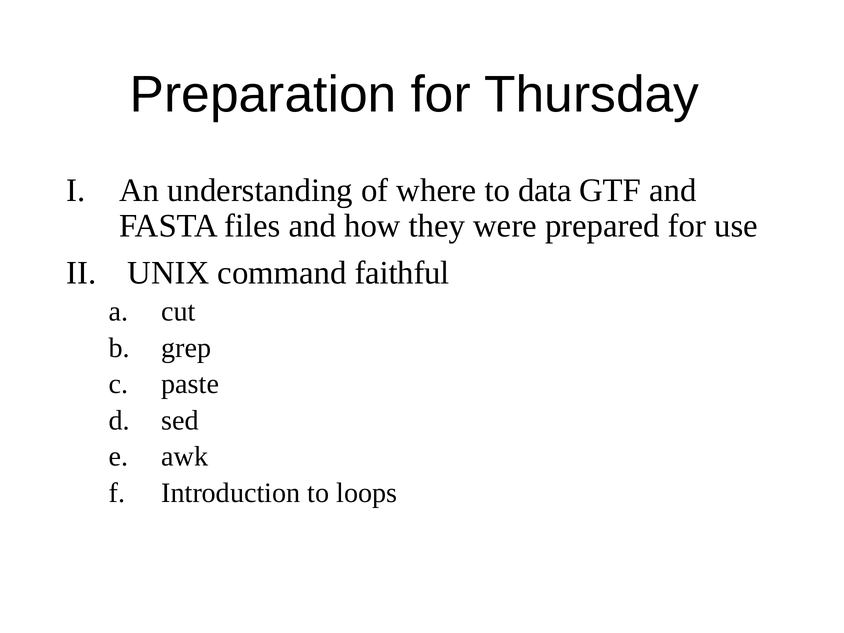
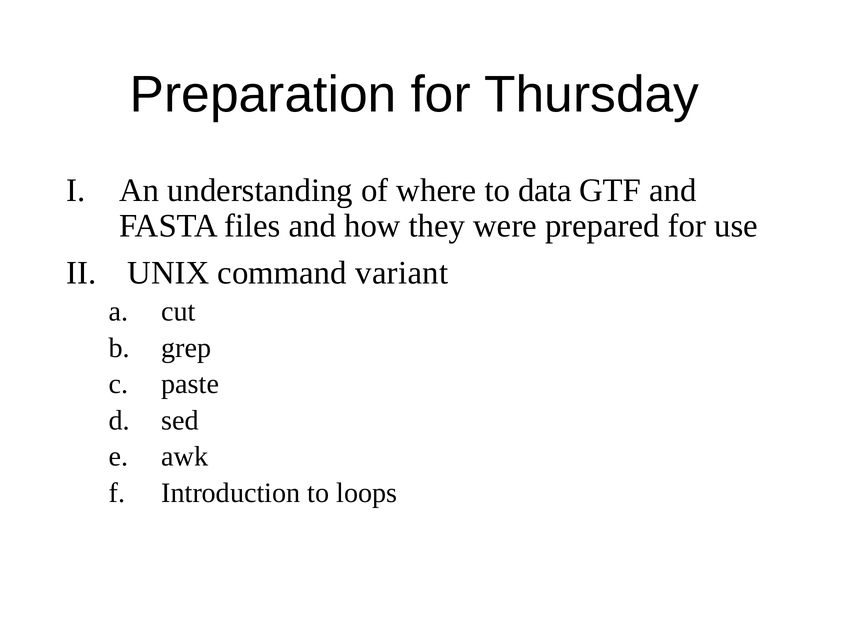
faithful: faithful -> variant (402, 273)
